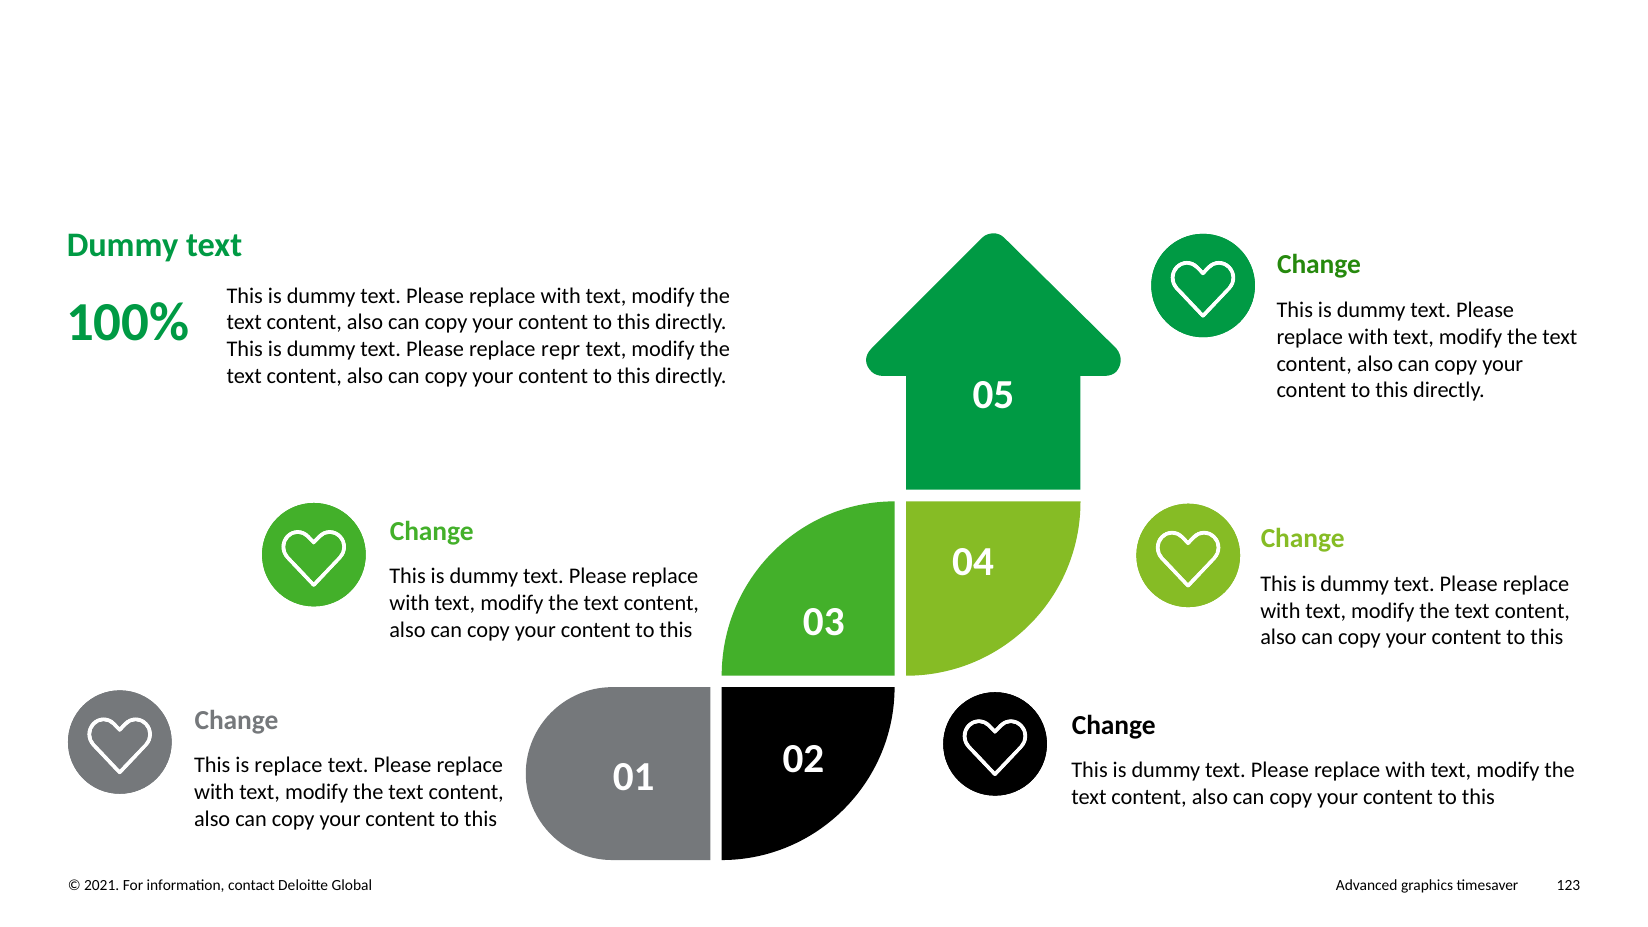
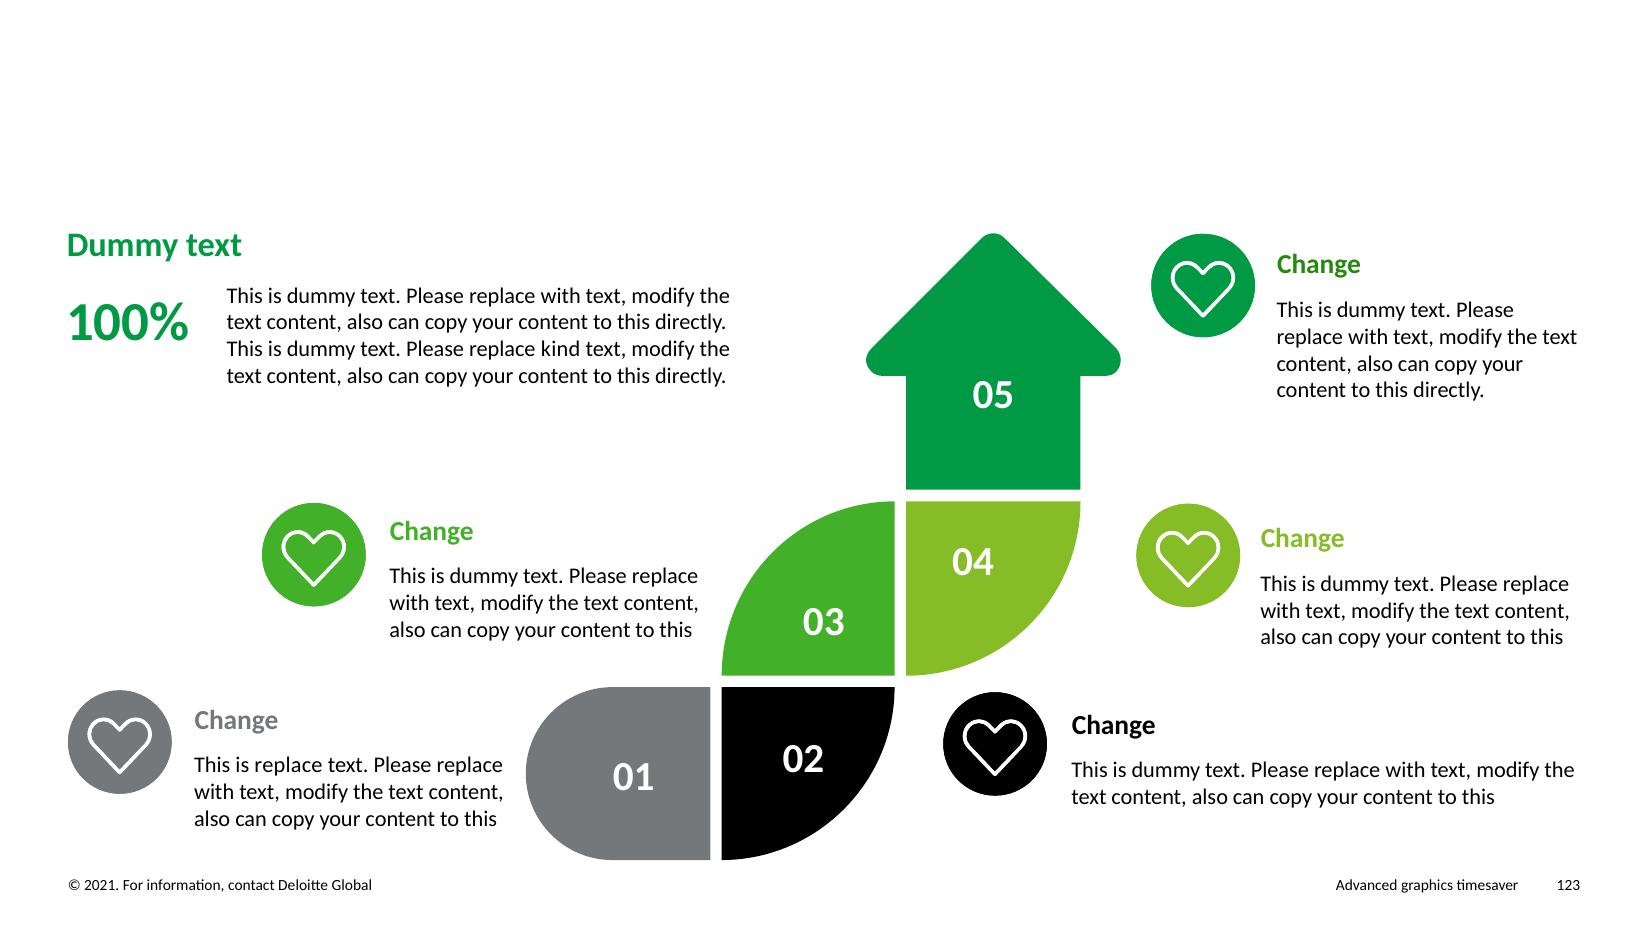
repr: repr -> kind (561, 349)
